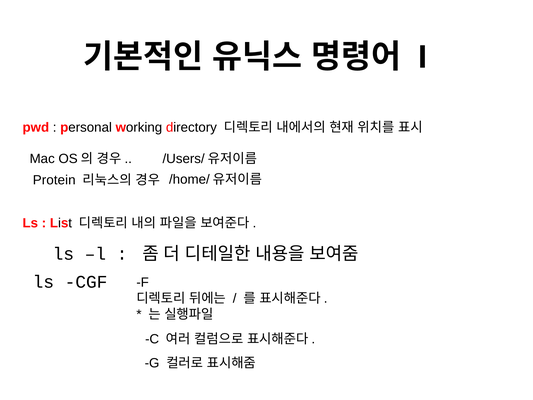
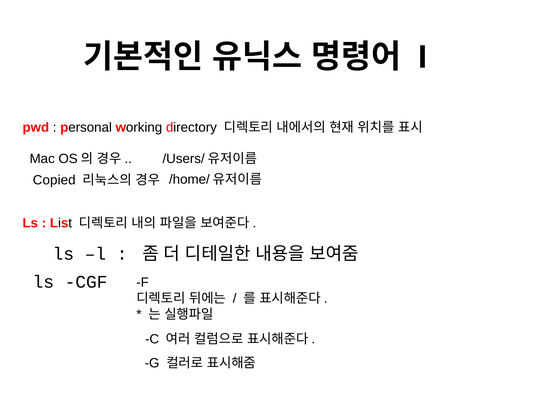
Protein: Protein -> Copied (54, 180)
